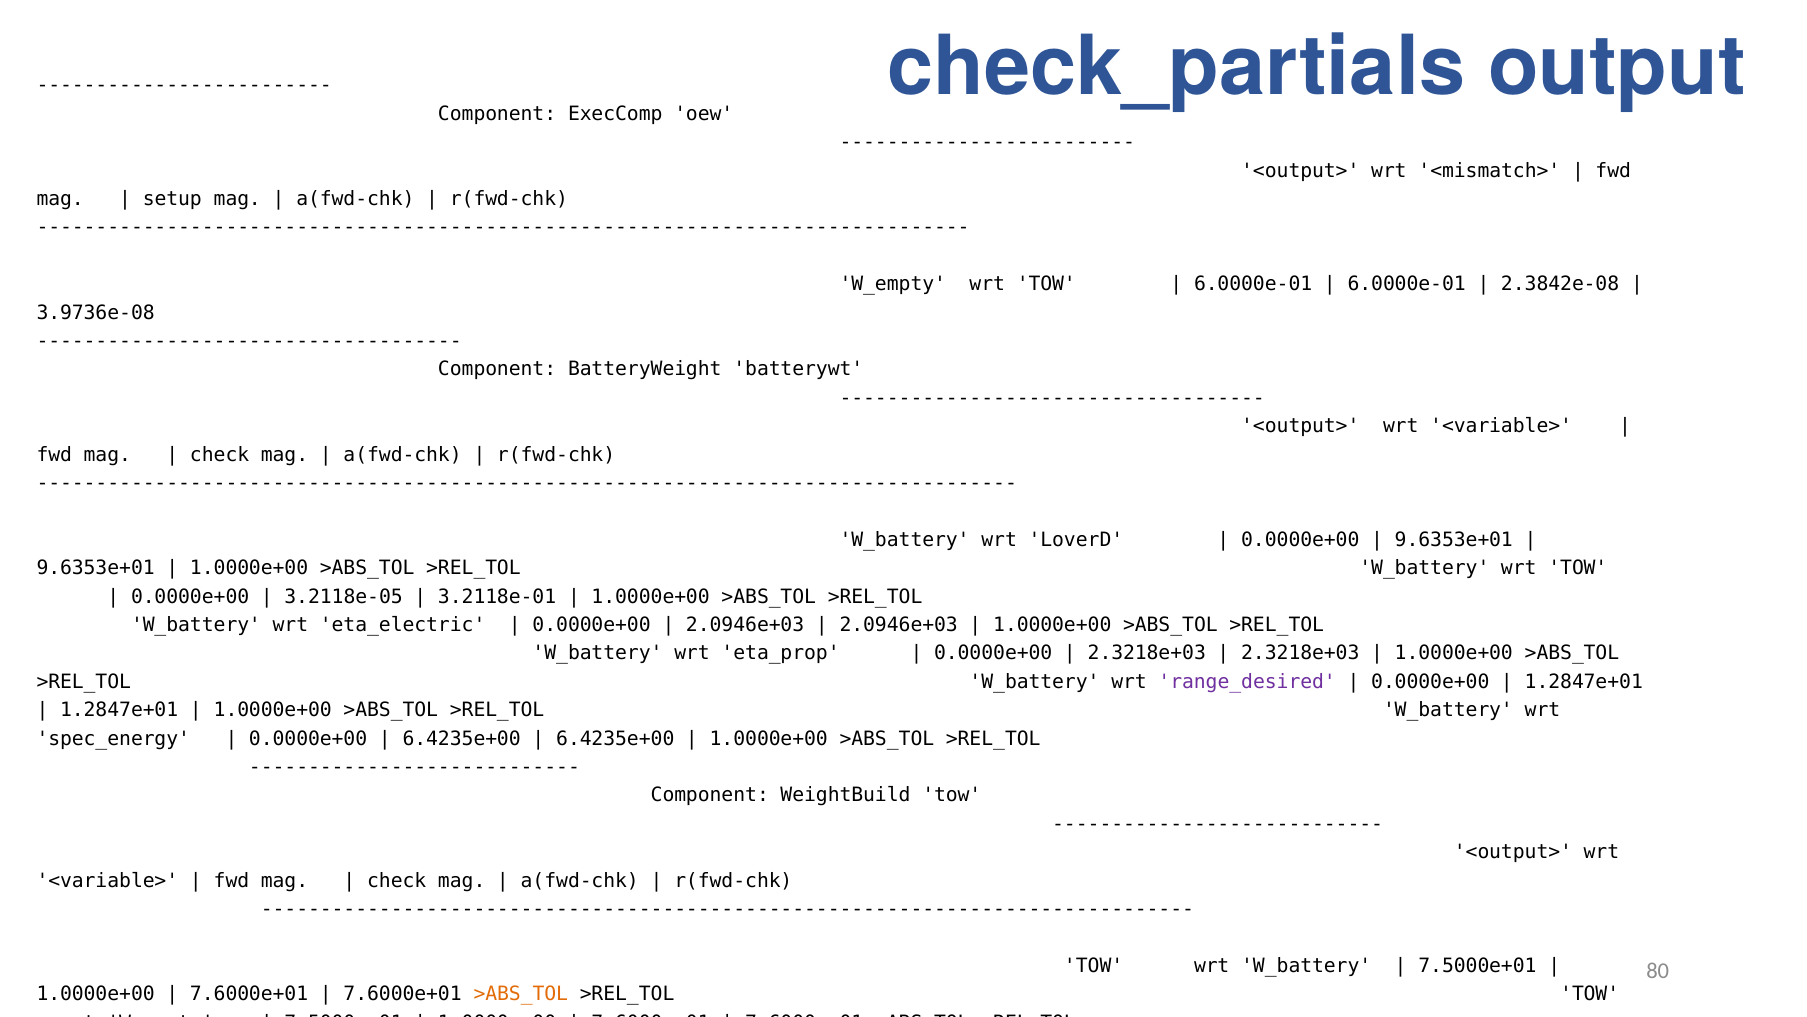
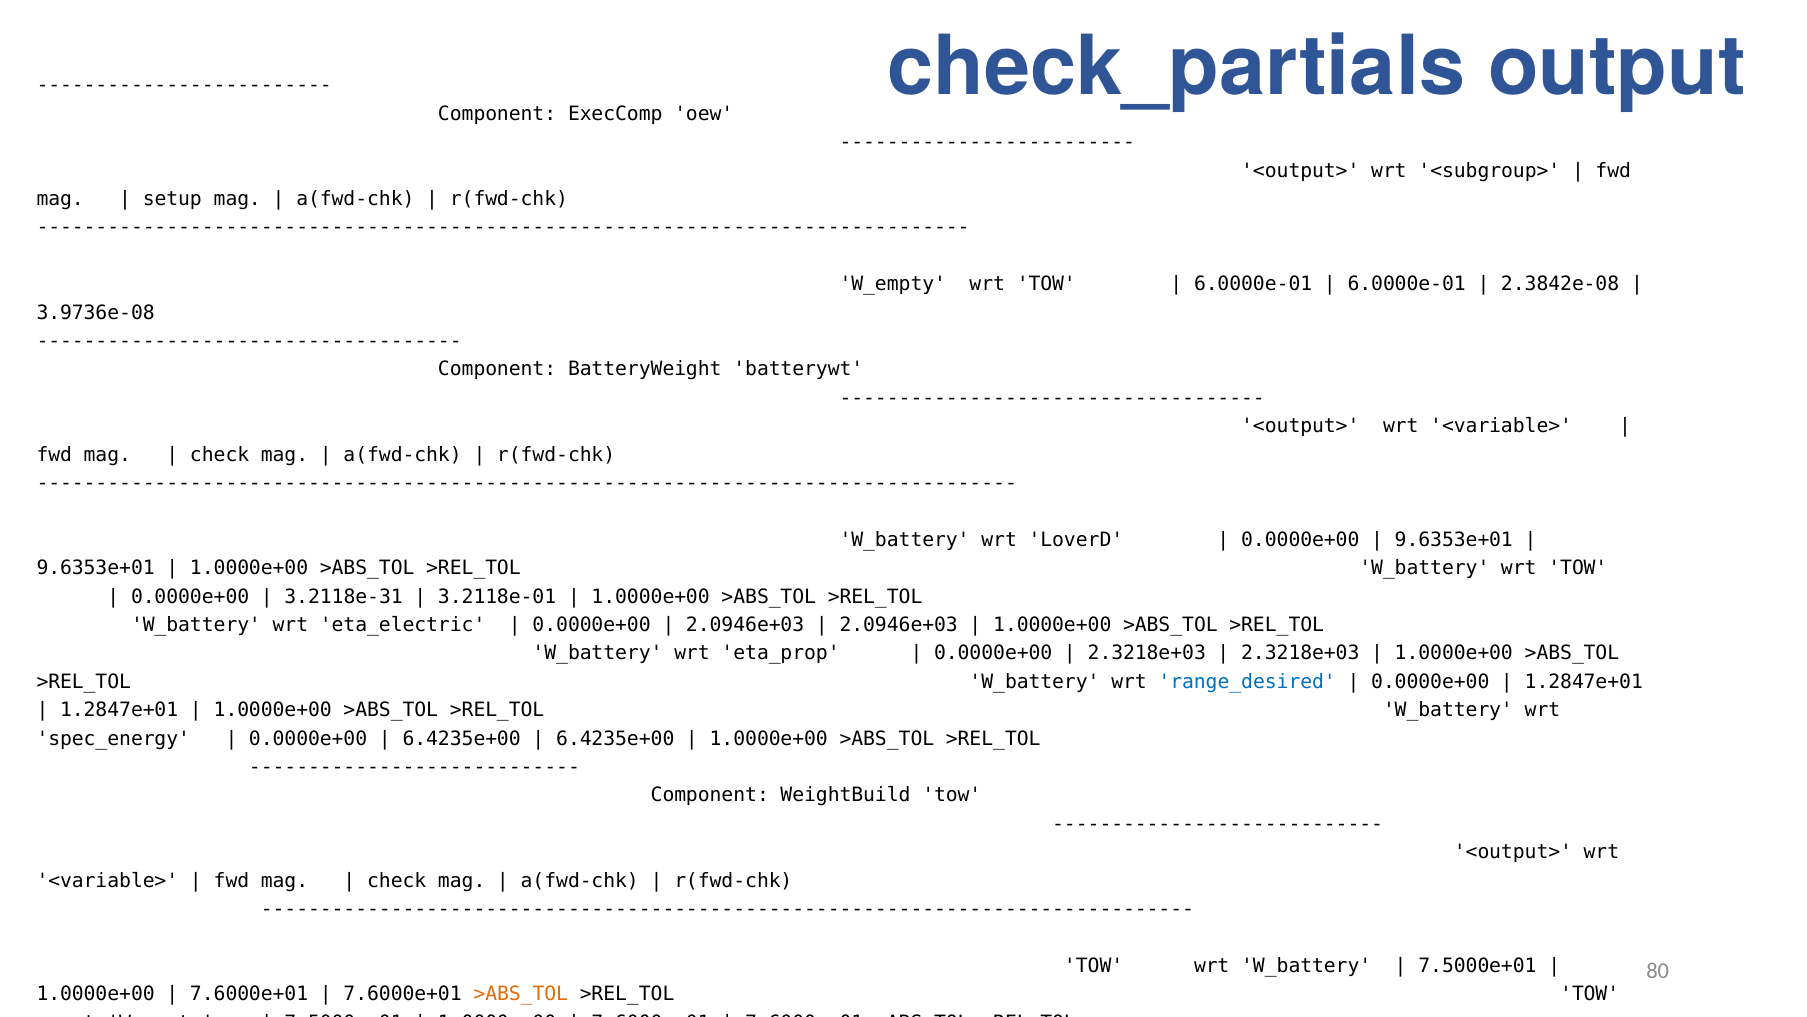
<mismatch>: <mismatch> -> <subgroup> (1489, 171)
3.2118e-05: 3.2118e-05 -> 3.2118e-31 (344, 596)
range_desired colour: purple -> blue (1247, 681)
